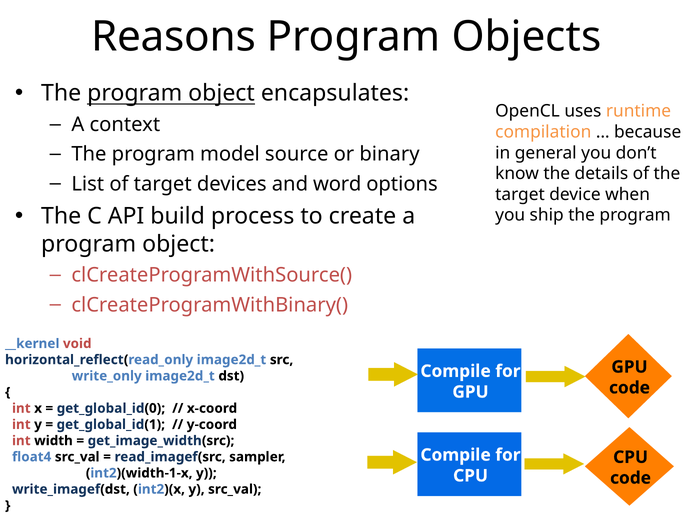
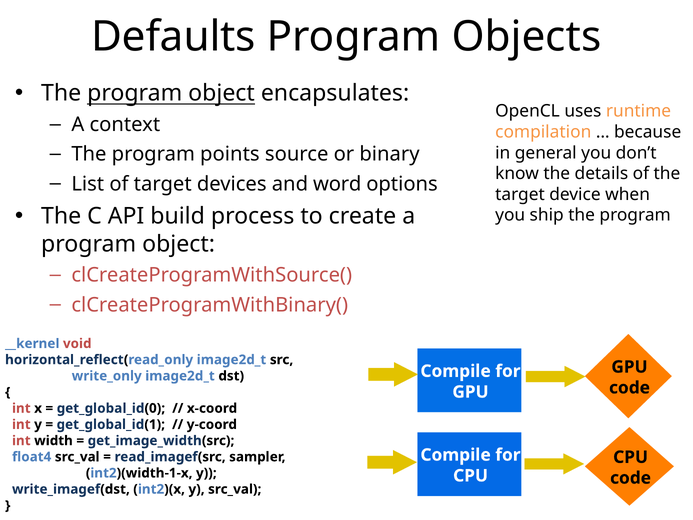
Reasons: Reasons -> Defaults (173, 37)
model: model -> points (230, 154)
